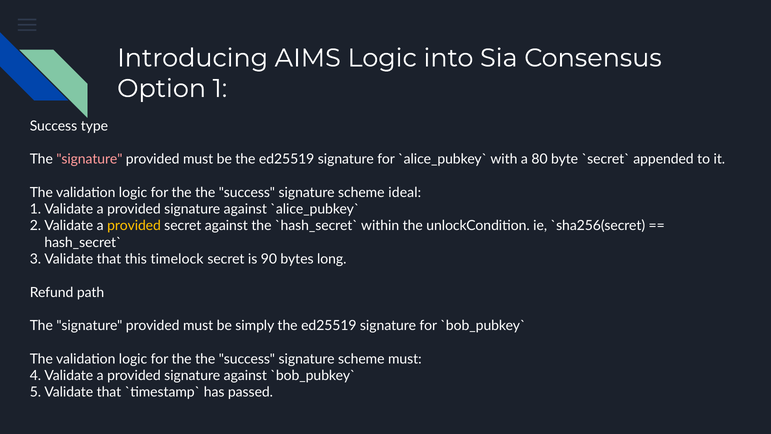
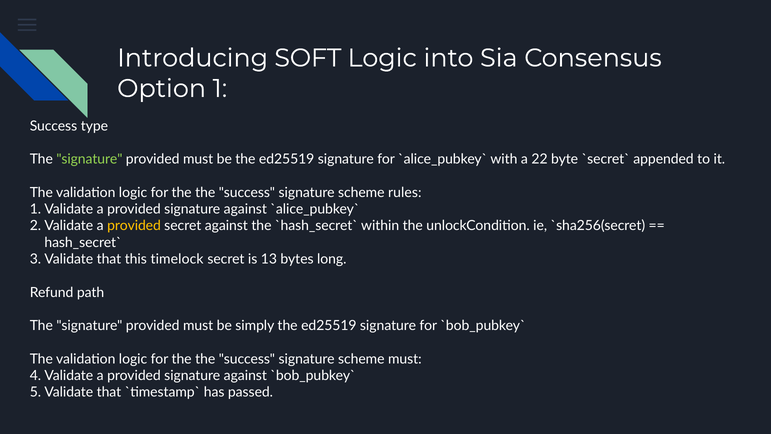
AIMS: AIMS -> SOFT (308, 58)
signature colour: pink -> light green (89, 159)
80: 80 -> 22 (540, 159)
ideal: ideal -> rules (405, 192)
90: 90 -> 13 (269, 259)
